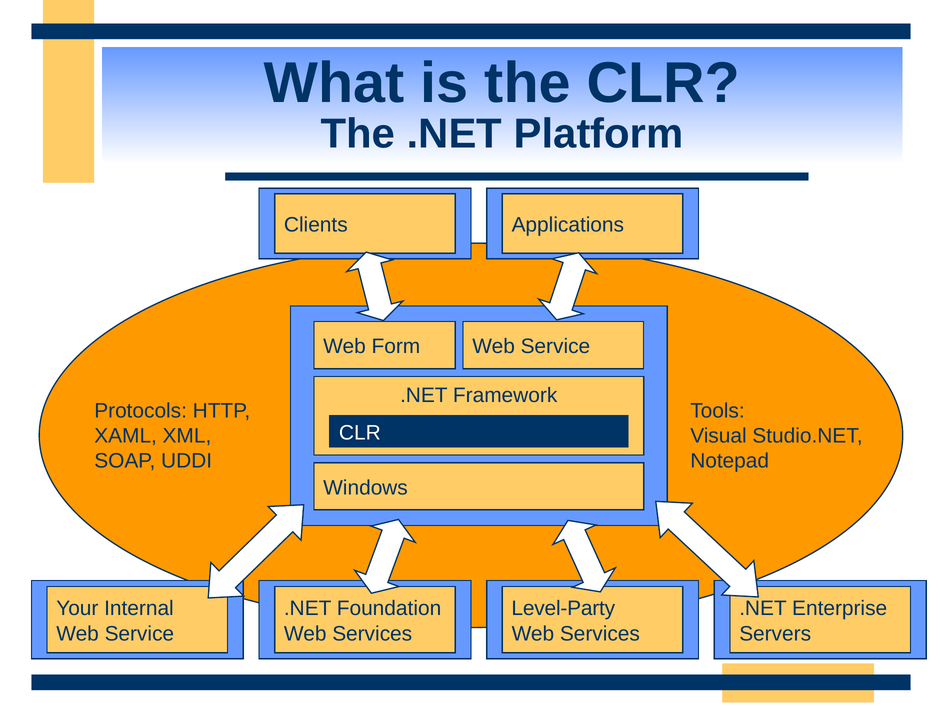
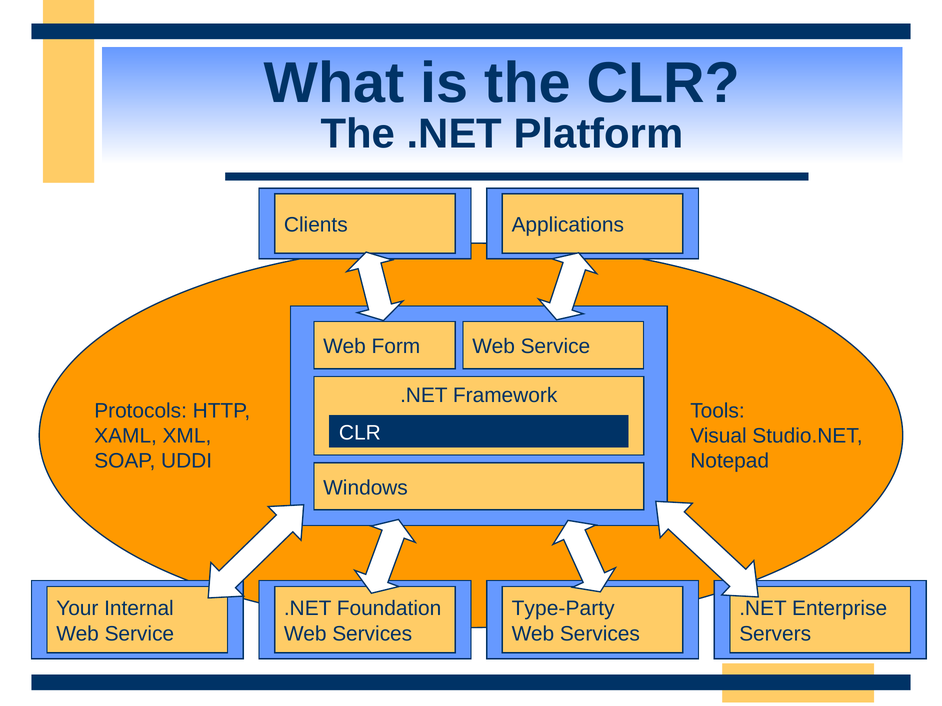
Level-Party: Level-Party -> Type-Party (563, 609)
